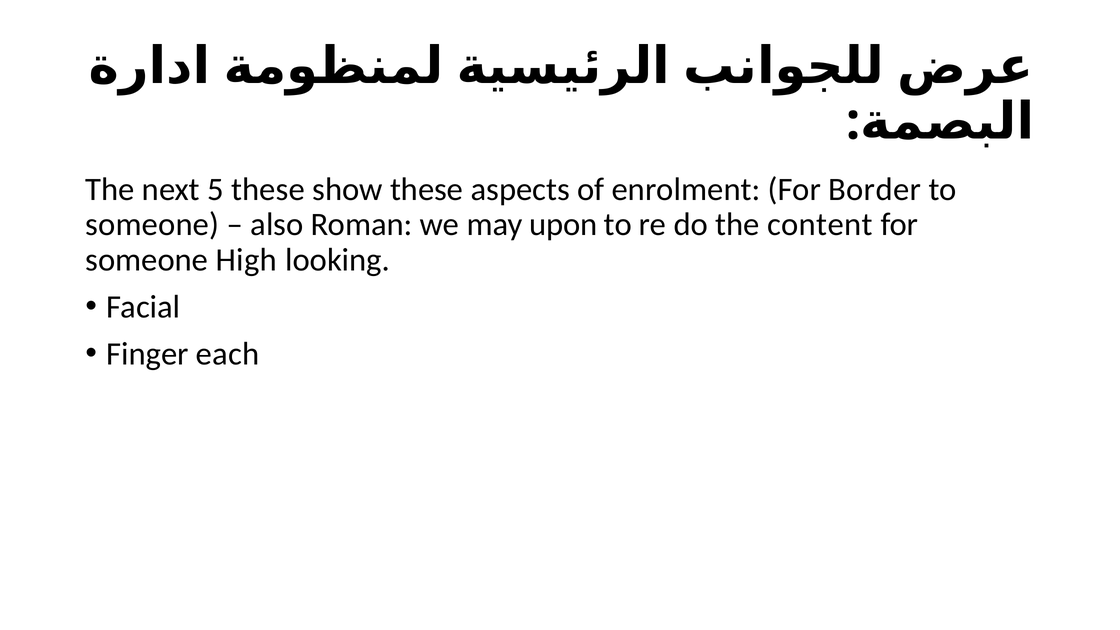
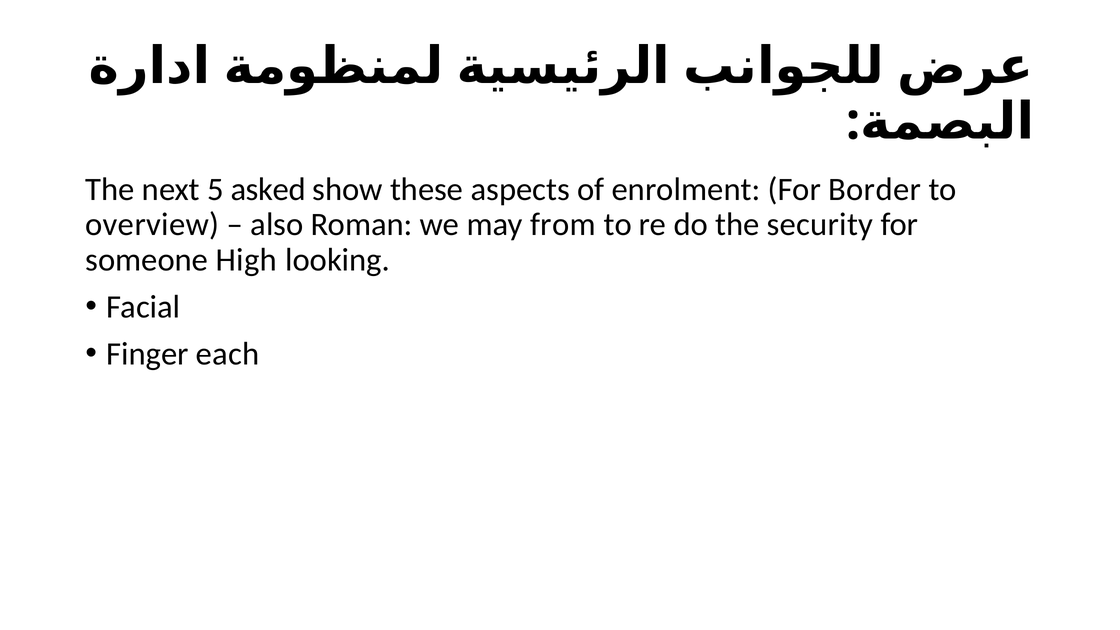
5 these: these -> asked (268, 189)
someone: someone -> overview (152, 225)
upon: upon -> from (563, 225)
content: content -> security (820, 225)
